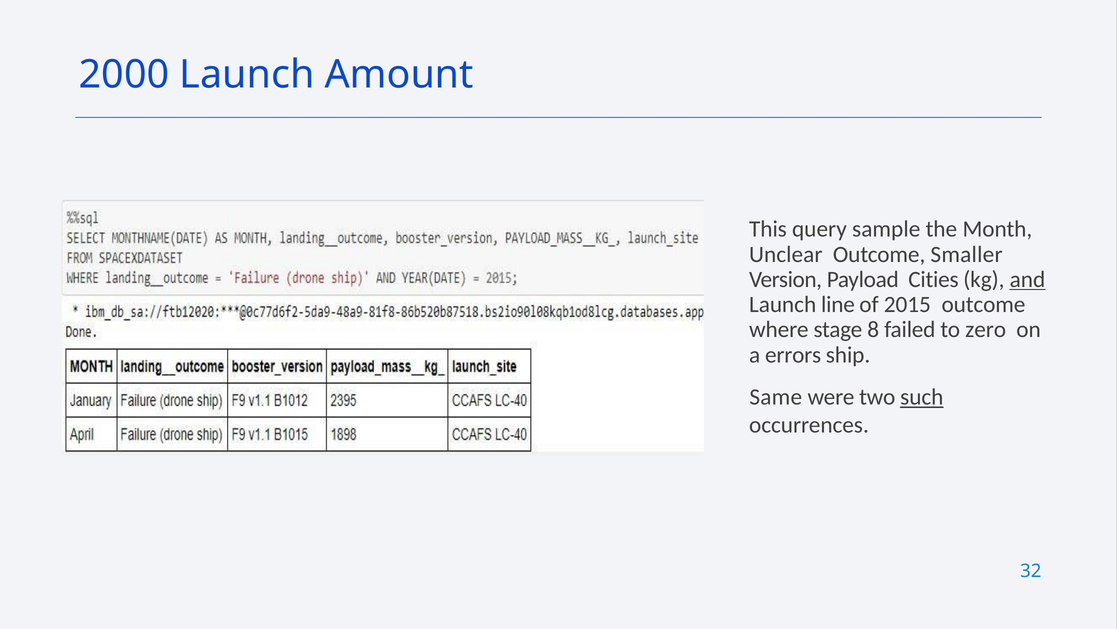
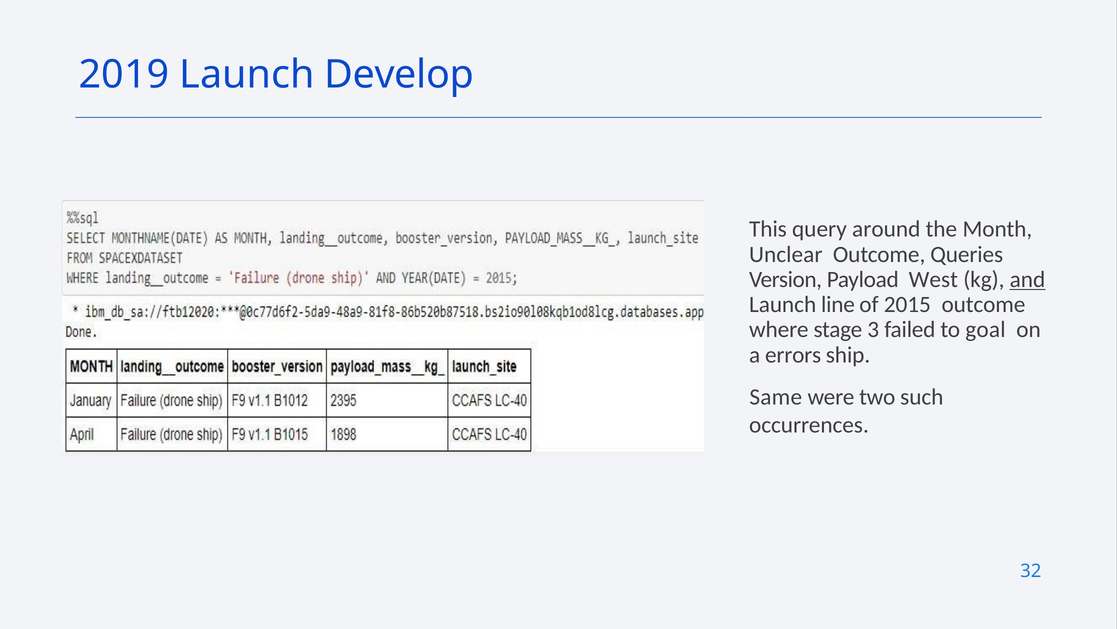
2000: 2000 -> 2019 (124, 75)
Amount: Amount -> Develop (399, 75)
sample: sample -> around (886, 229)
Smaller: Smaller -> Queries (967, 254)
Cities: Cities -> West (933, 279)
8: 8 -> 3 (873, 329)
zero: zero -> goal (985, 329)
such underline: present -> none (922, 397)
